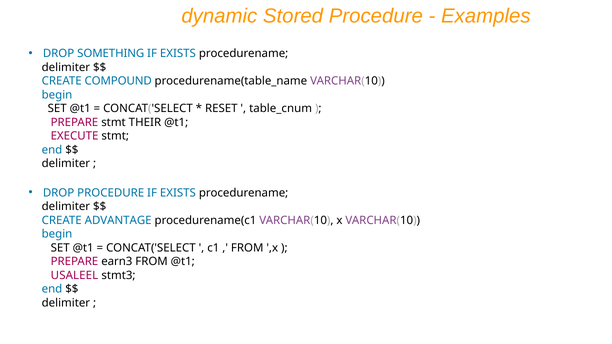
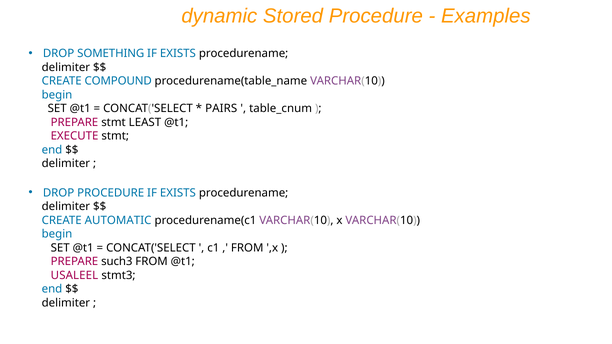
RESET: RESET -> PAIRS (221, 109)
THEIR: THEIR -> LEAST (145, 122)
ADVANTAGE: ADVANTAGE -> AUTOMATIC (118, 220)
earn3: earn3 -> such3 (117, 262)
